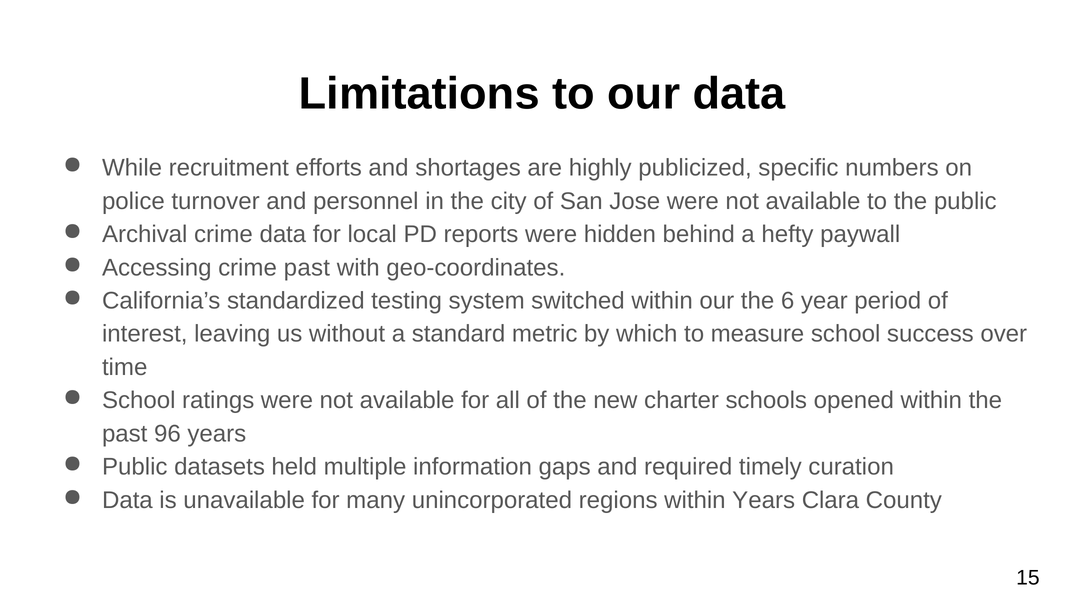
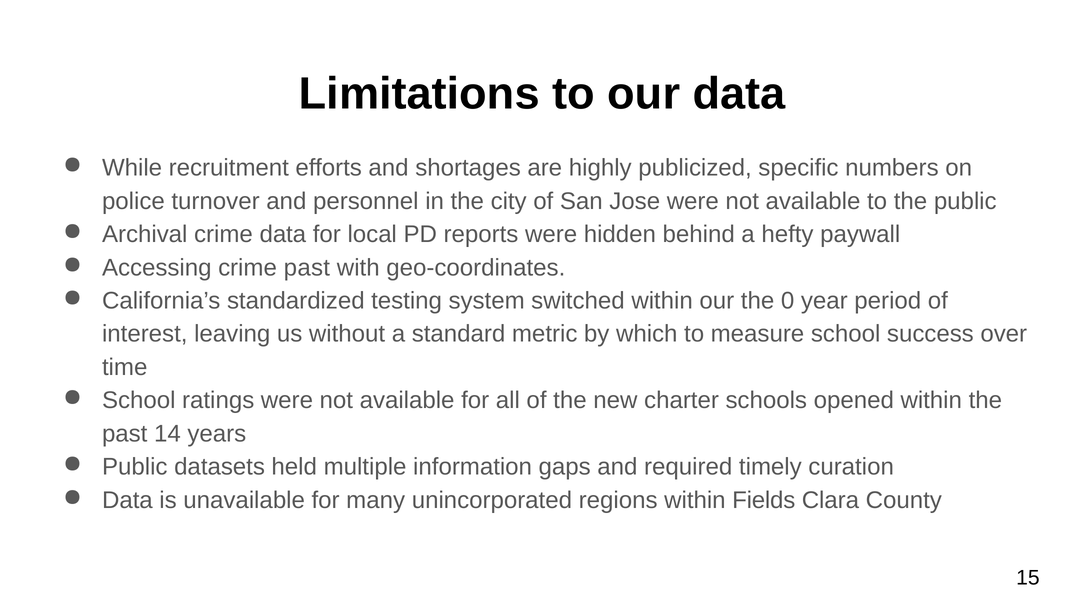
6: 6 -> 0 (788, 301)
96: 96 -> 14 (167, 434)
within Years: Years -> Fields (764, 500)
